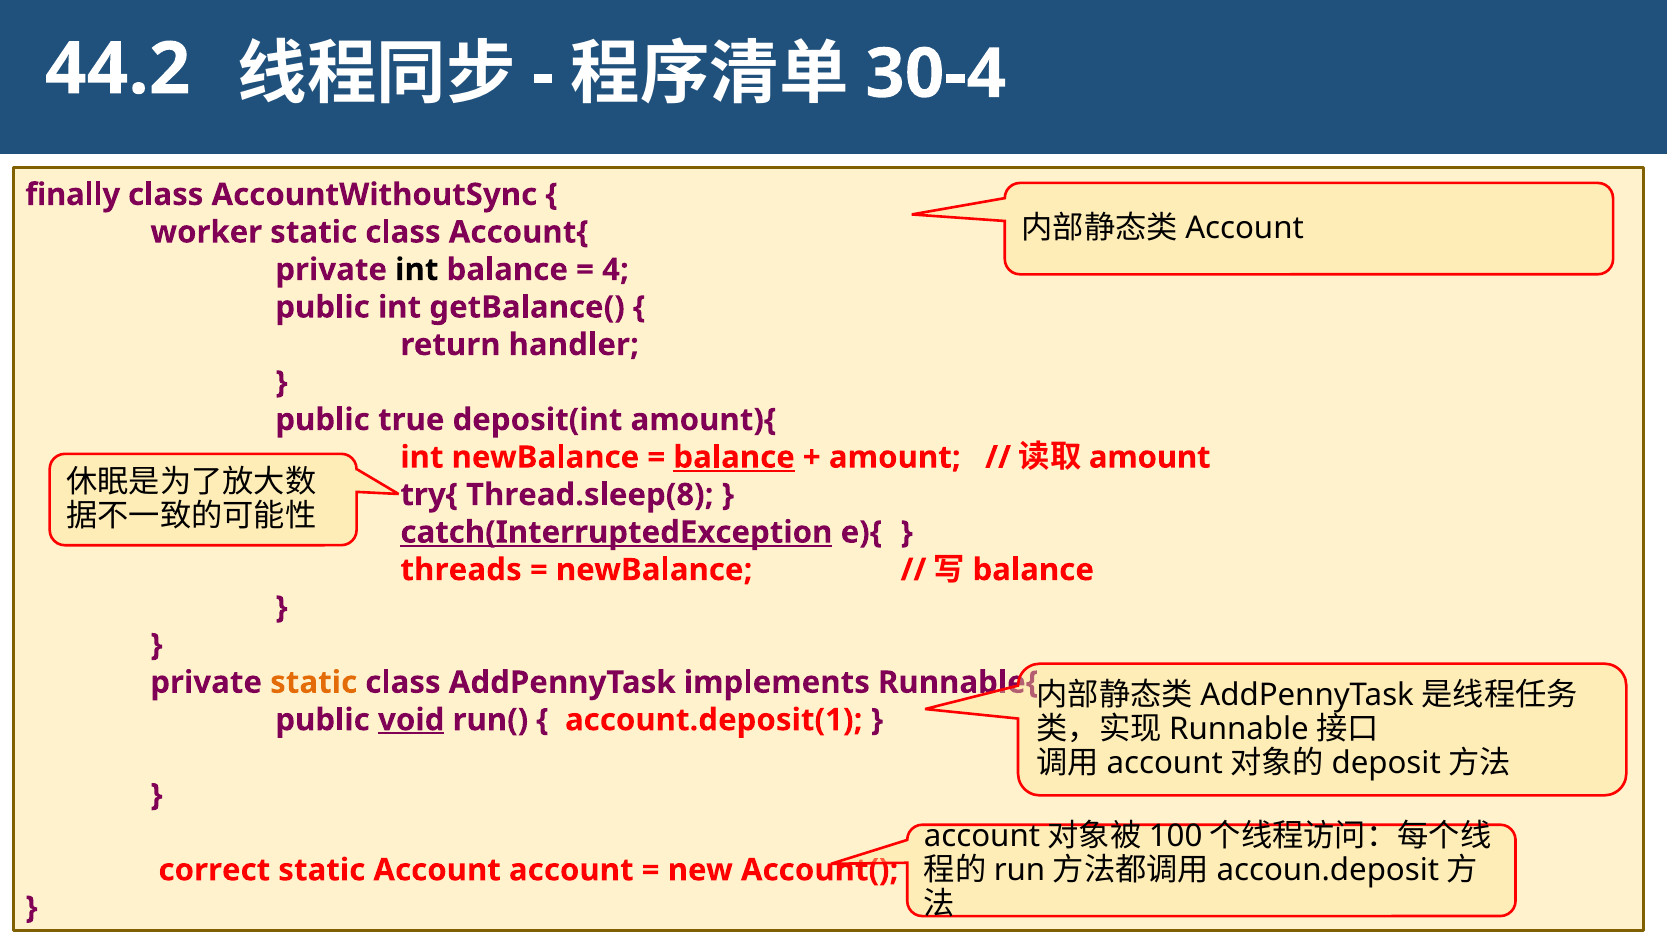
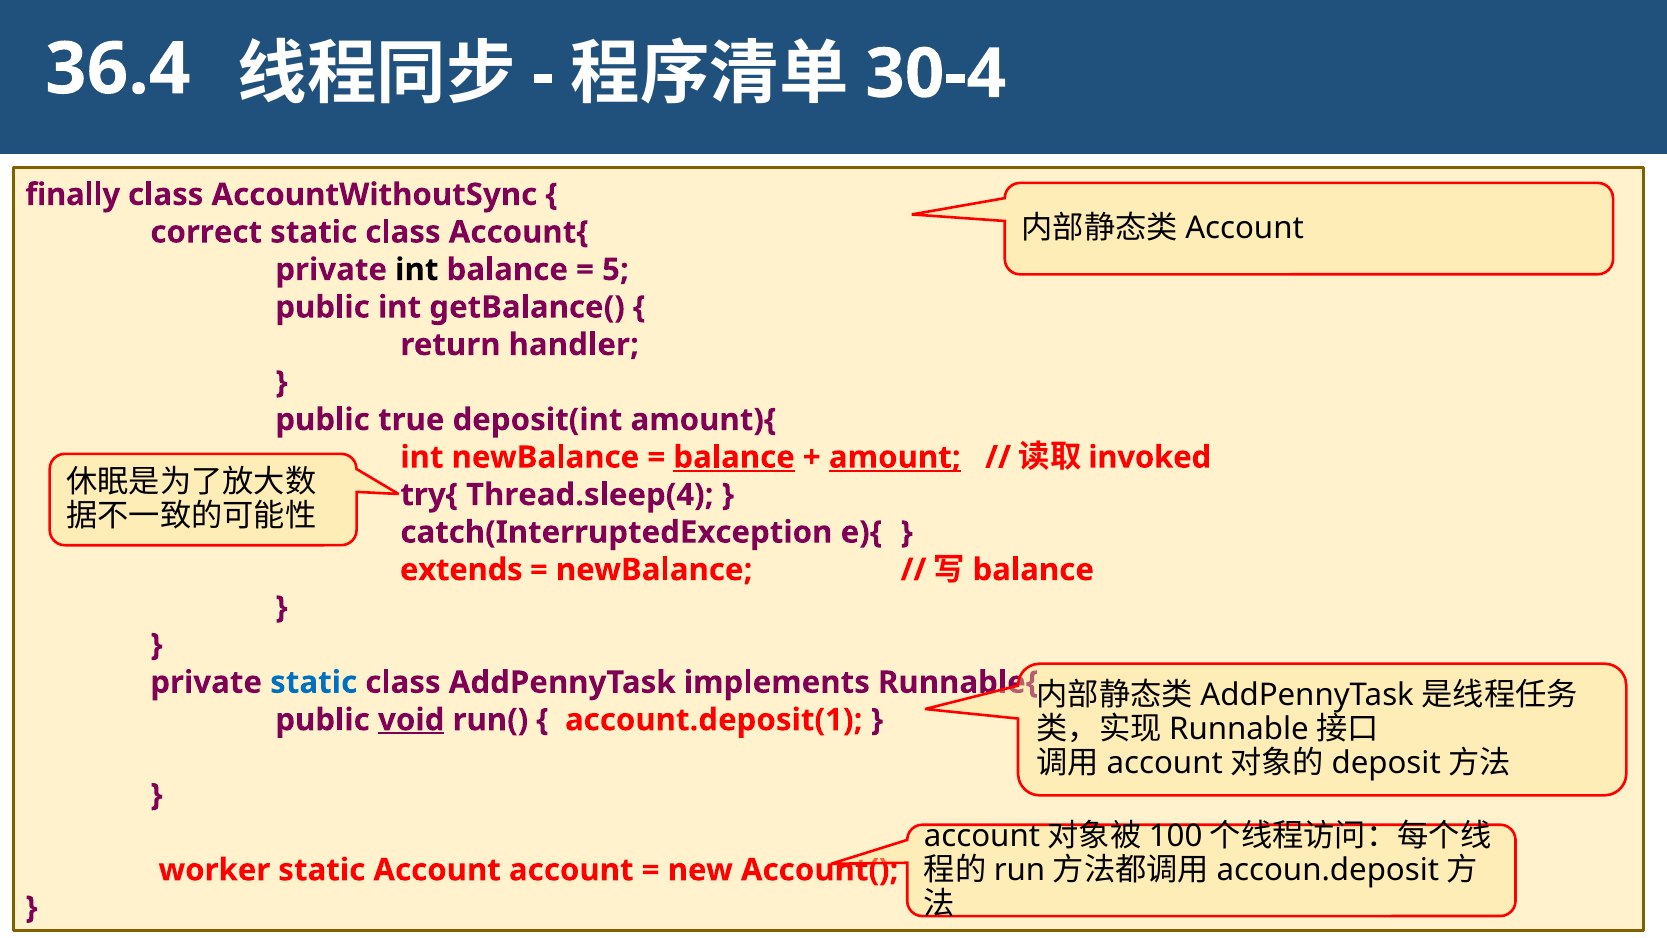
44.2: 44.2 -> 36.4 (118, 69)
worker: worker -> correct (206, 232)
4: 4 -> 5 (615, 270)
amount underline: none -> present (895, 457)
amount: amount -> invoked (1150, 457)
Thread.sleep(8: Thread.sleep(8 -> Thread.sleep(4 (590, 495)
catch(InterruptedException underline: present -> none (616, 532)
threads: threads -> extends (461, 570)
static colour: orange -> blue (314, 682)
correct: correct -> worker (214, 870)
